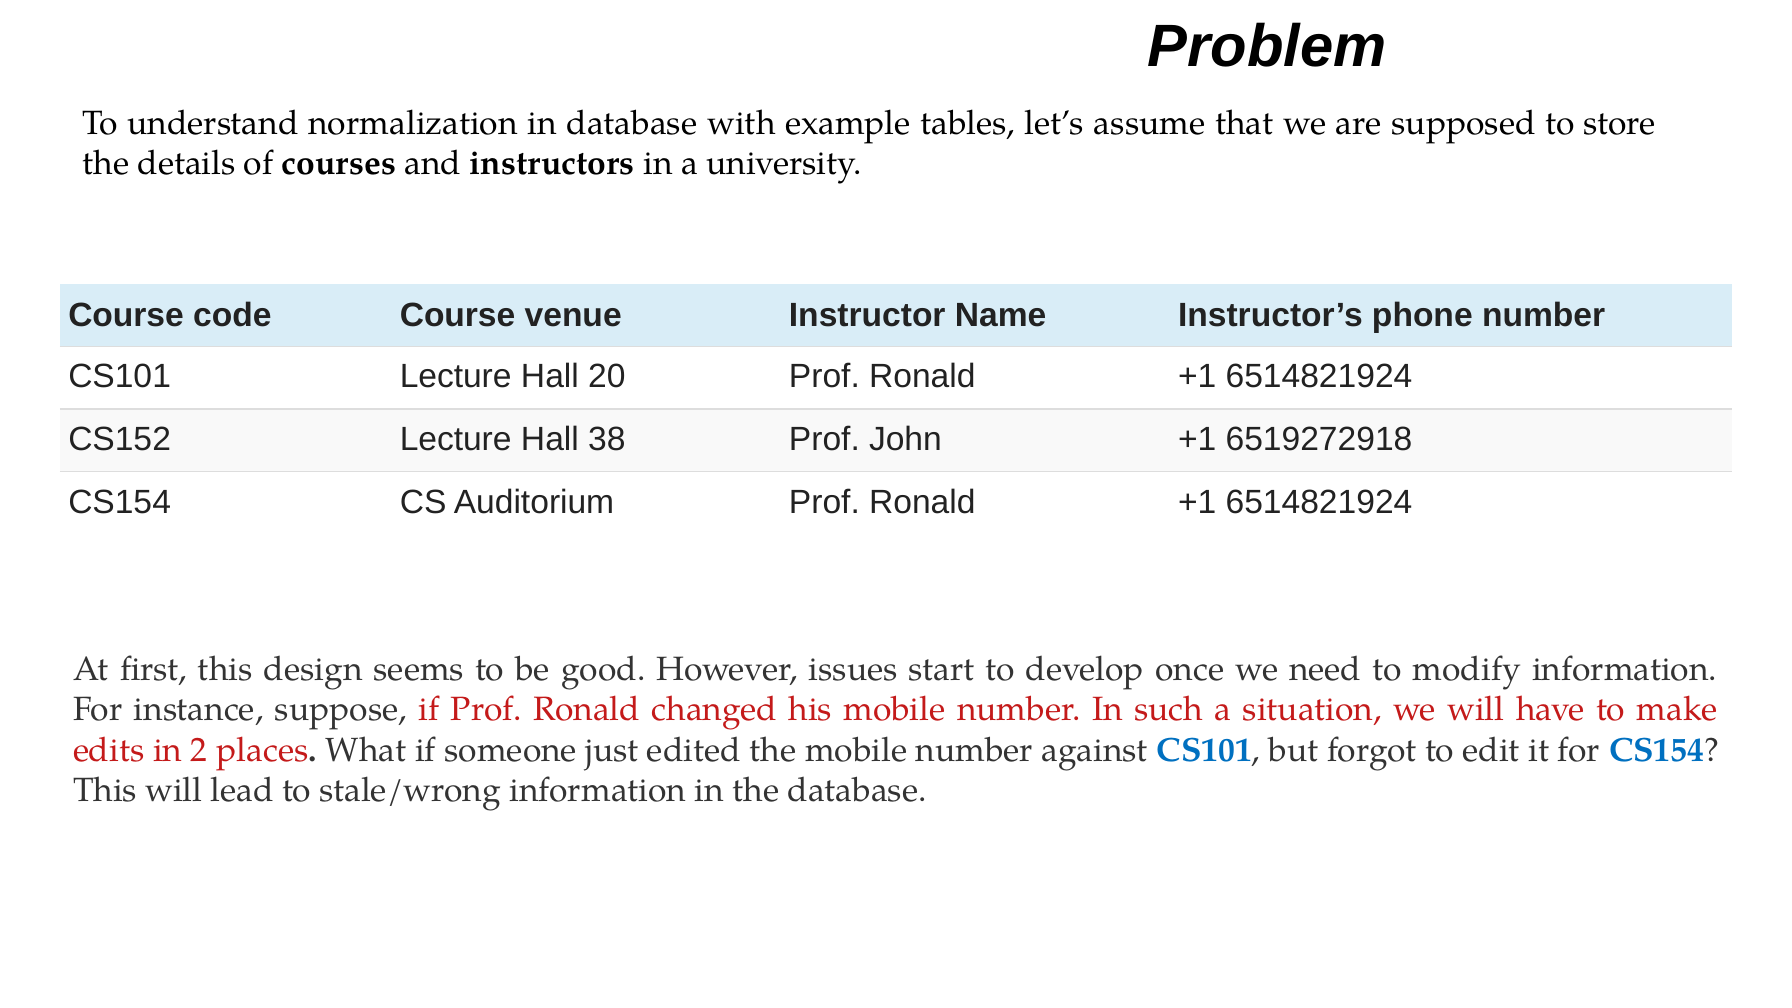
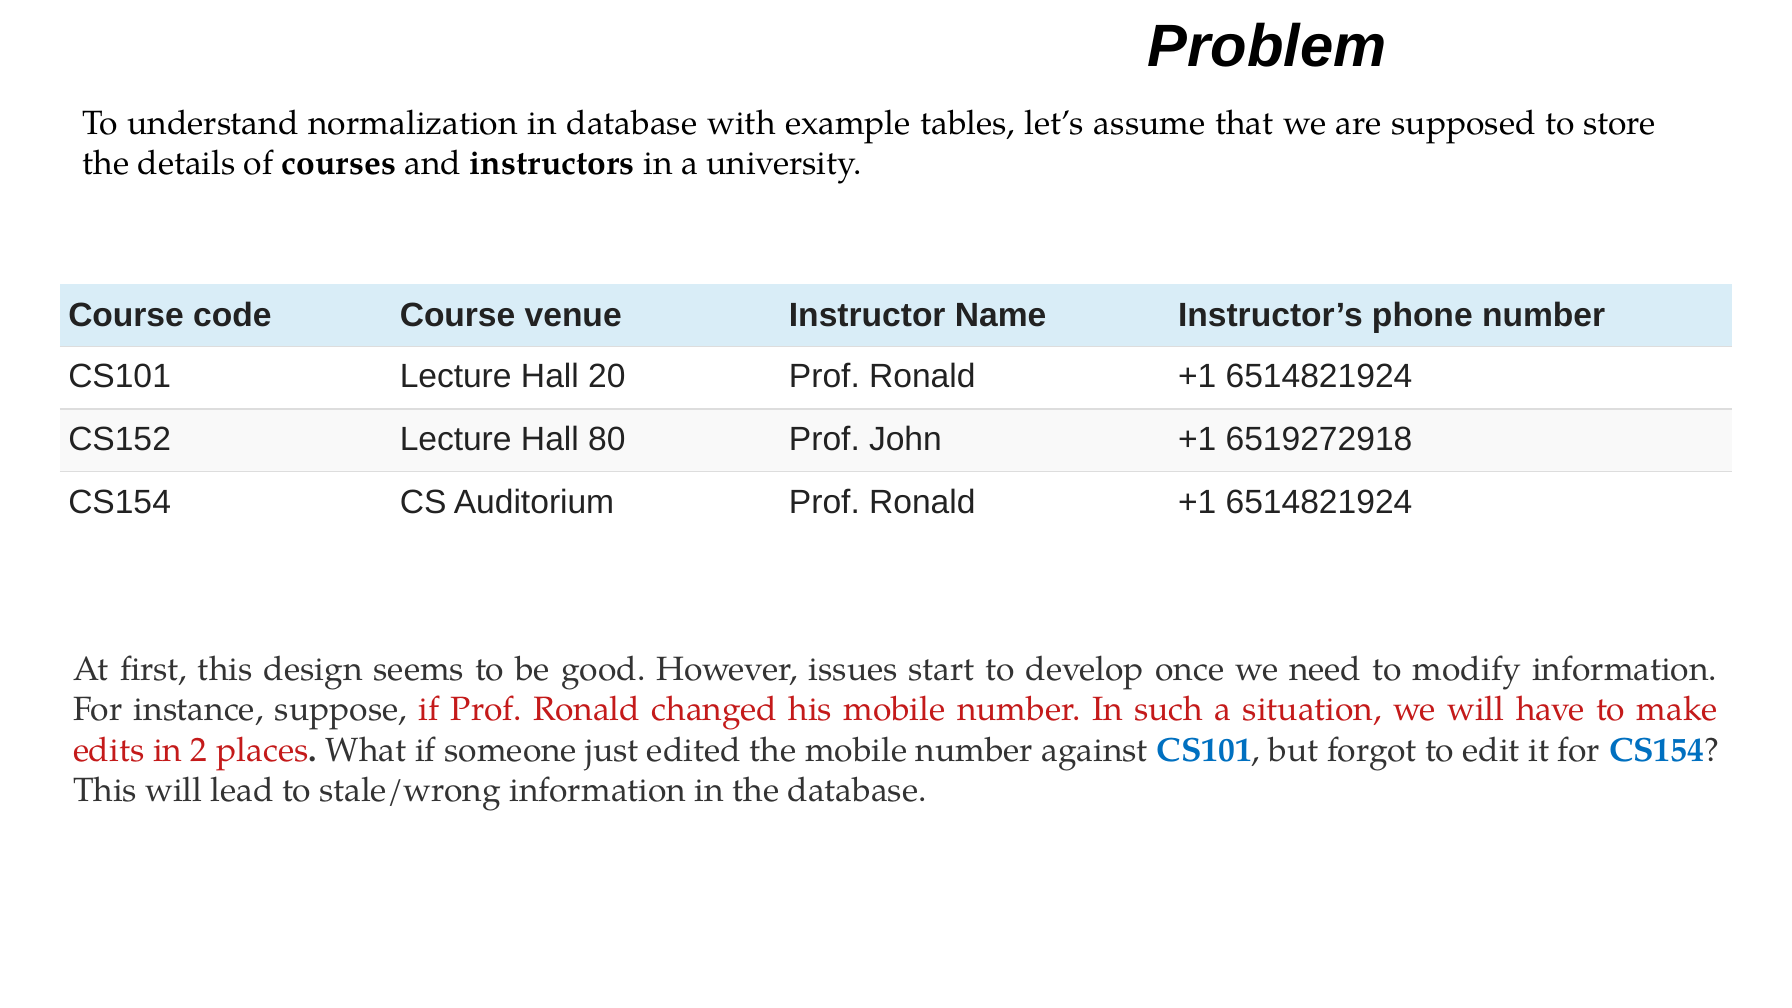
38: 38 -> 80 (607, 439)
